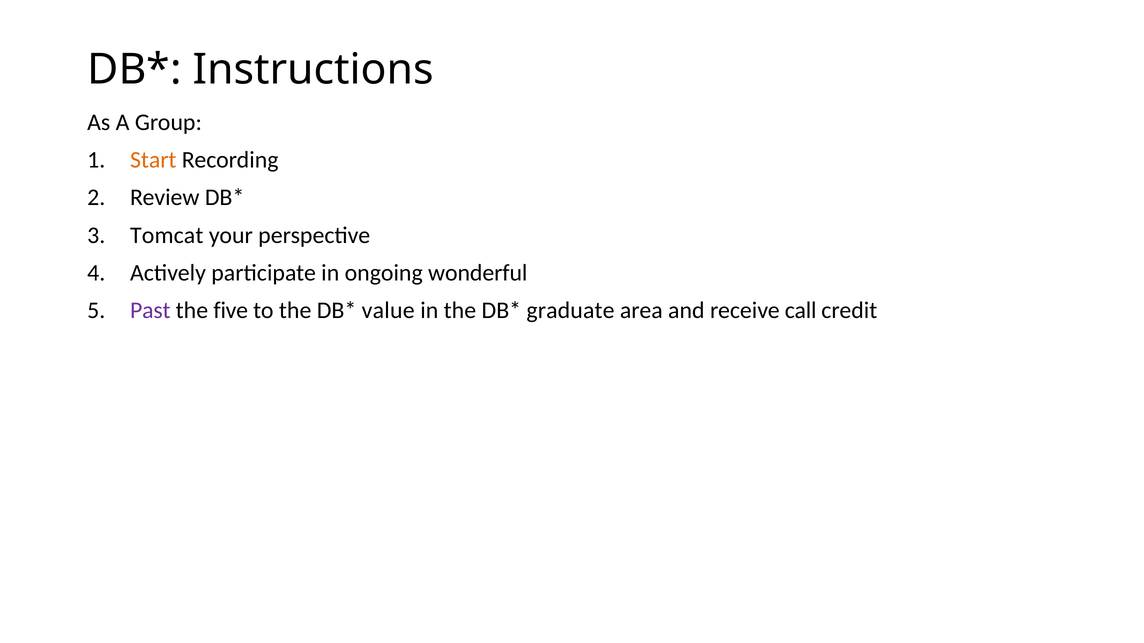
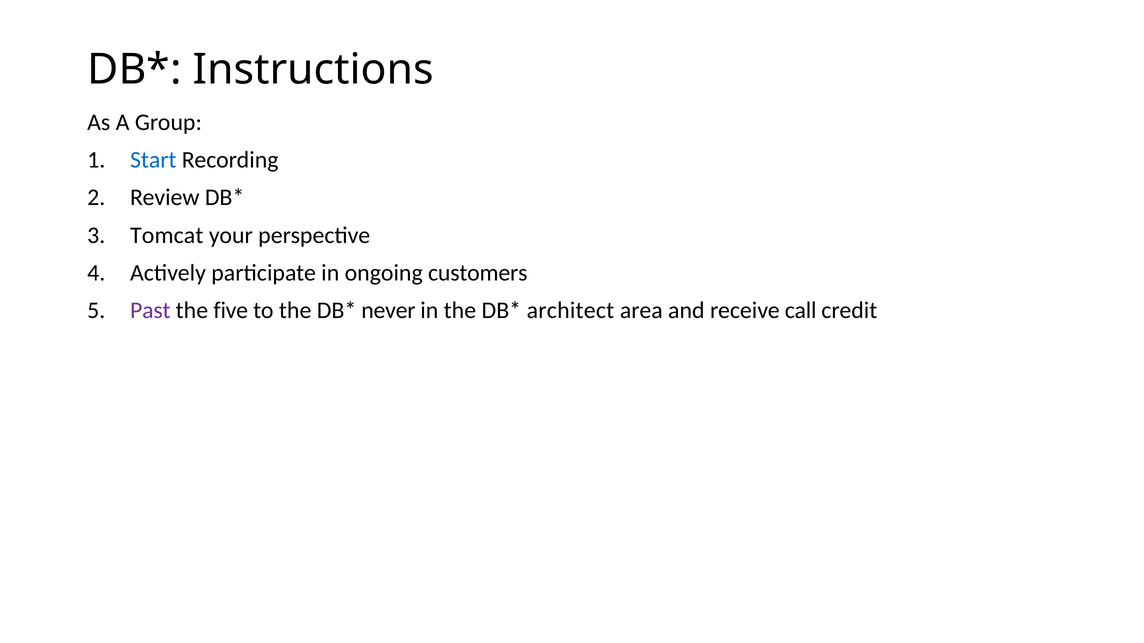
Start colour: orange -> blue (153, 160)
wonderful: wonderful -> customers (478, 273)
value: value -> never (388, 311)
graduate: graduate -> architect (570, 311)
